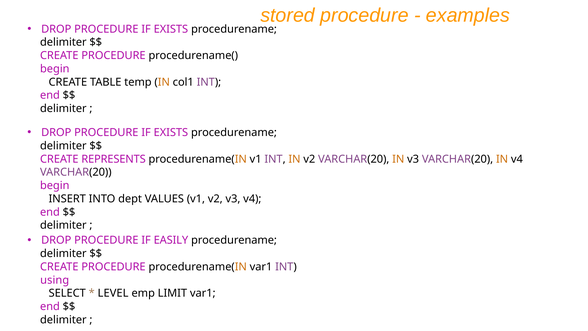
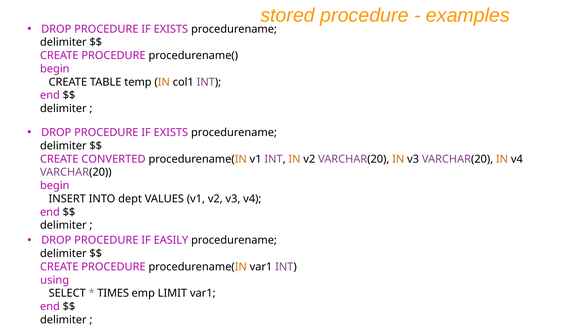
REPRESENTS: REPRESENTS -> CONVERTED (113, 159)
LEVEL: LEVEL -> TIMES (113, 293)
